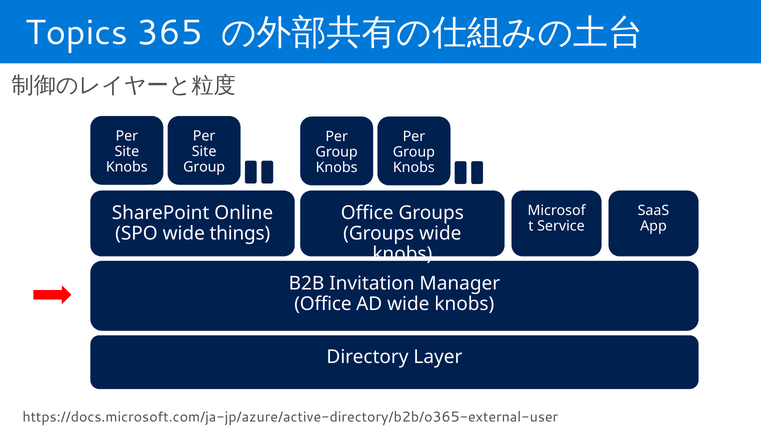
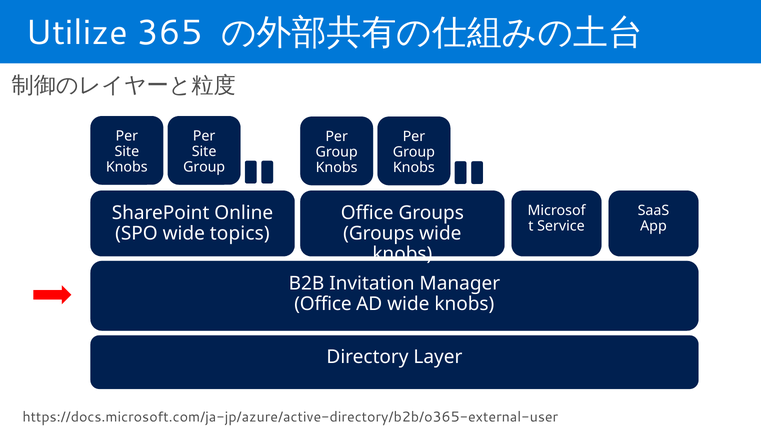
Topics: Topics -> Utilize (77, 33)
things: things -> topics (240, 234)
